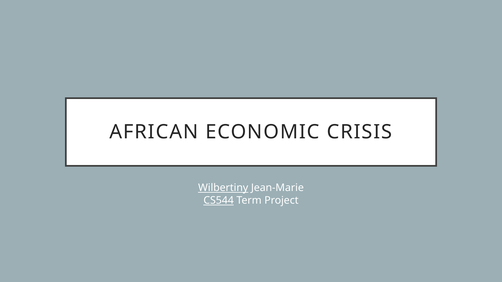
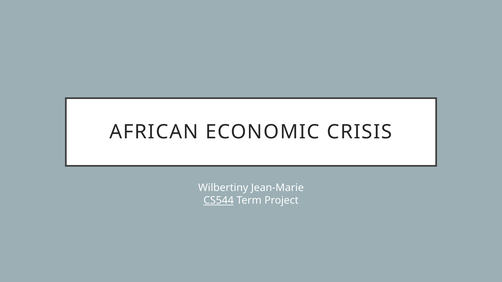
Wilbertiny underline: present -> none (223, 188)
